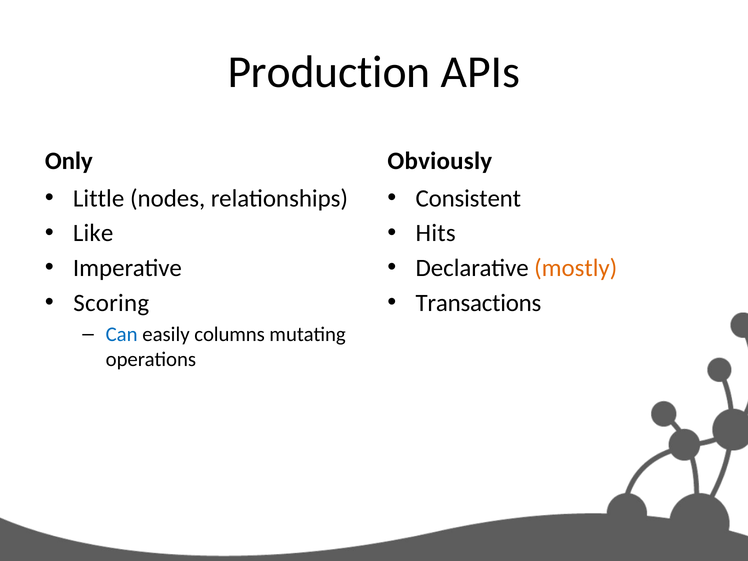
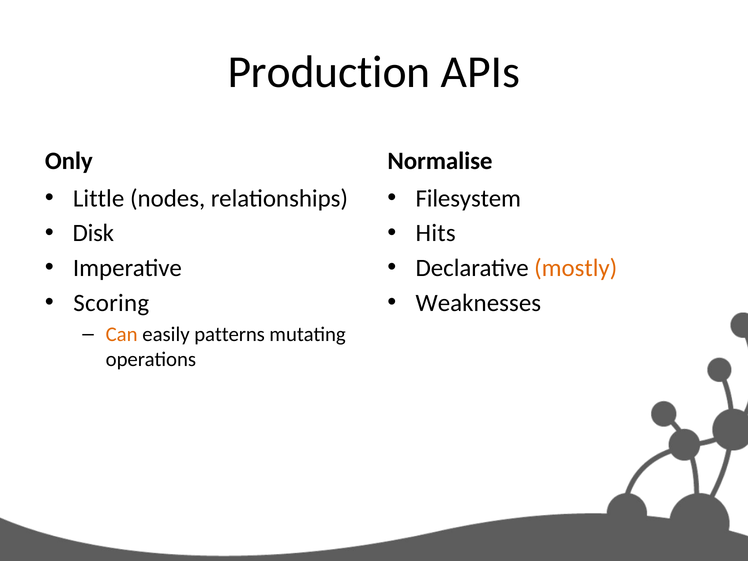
Obviously: Obviously -> Normalise (440, 161)
Consistent: Consistent -> Filesystem (468, 198)
Like: Like -> Disk (93, 233)
Transactions: Transactions -> Weaknesses (478, 303)
Can colour: blue -> orange (122, 334)
columns: columns -> patterns (230, 334)
